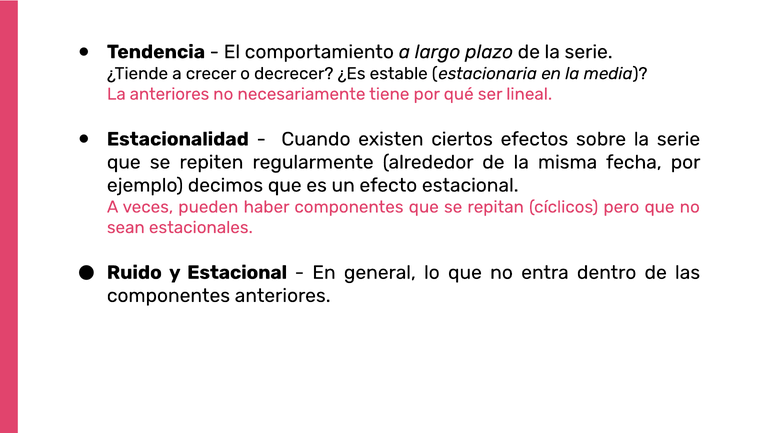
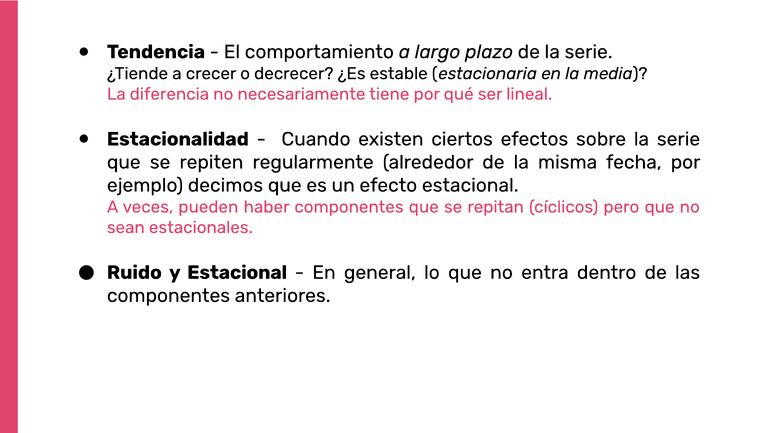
La anteriores: anteriores -> diferencia (169, 94)
